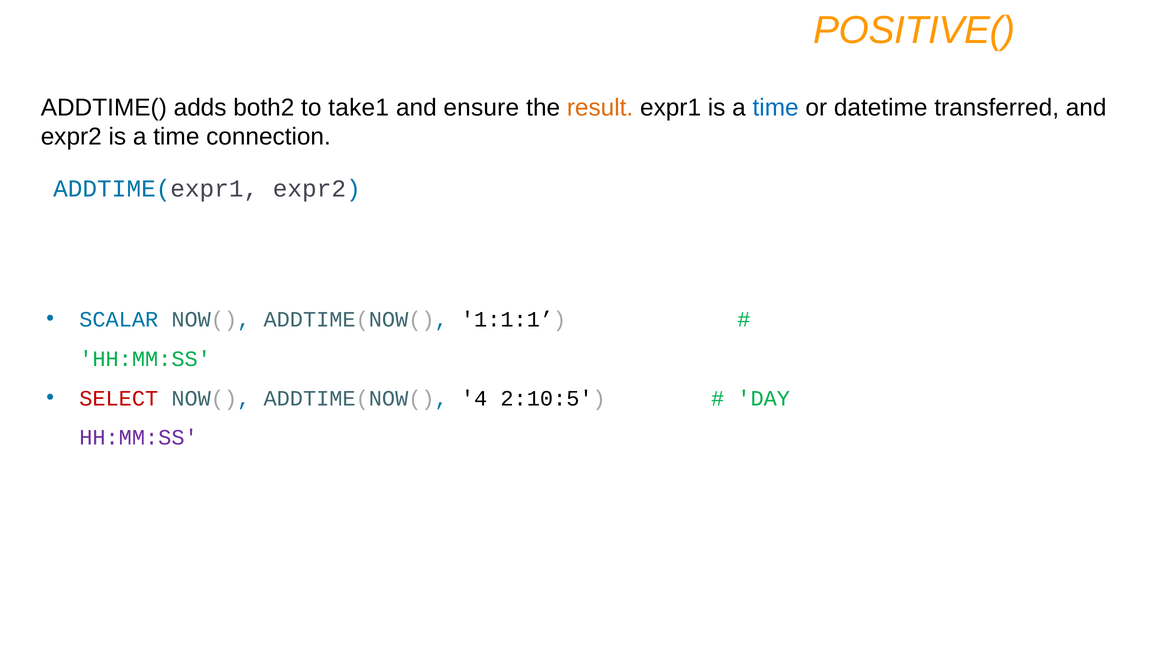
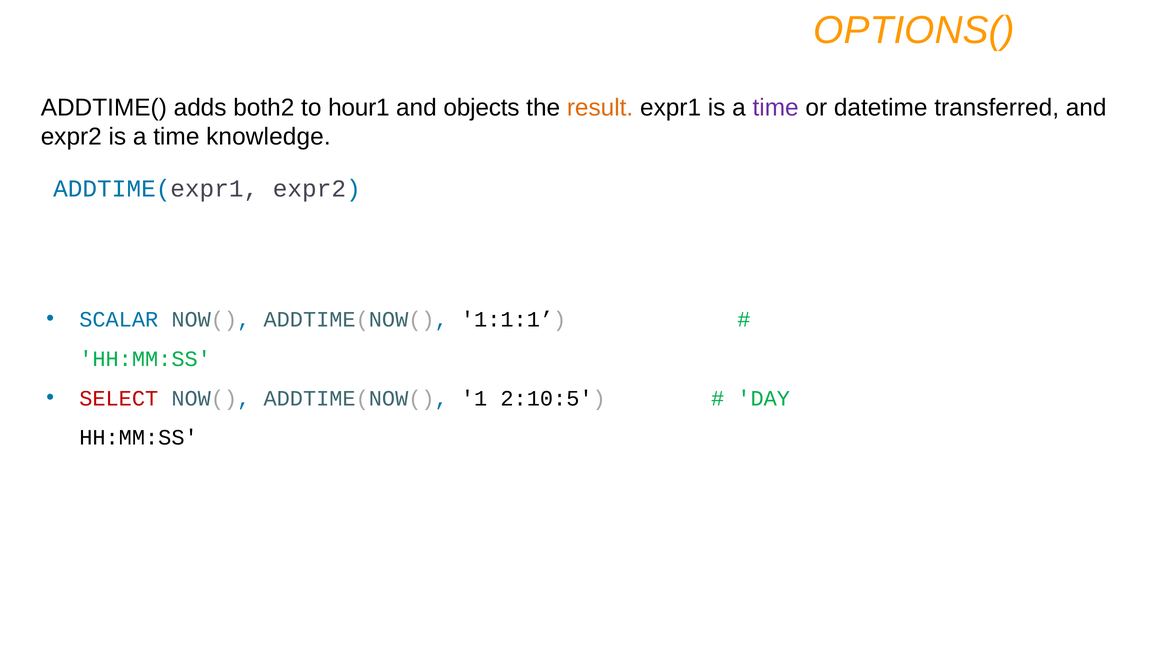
POSITIVE(: POSITIVE( -> OPTIONS( (914, 30)
take1: take1 -> hour1 (359, 108)
ensure: ensure -> objects (482, 108)
time colour: blue -> purple (776, 108)
connection: connection -> knowledge (268, 137)
4: 4 -> 1 (474, 398)
HH:MM:SS colour: purple -> black (138, 438)
